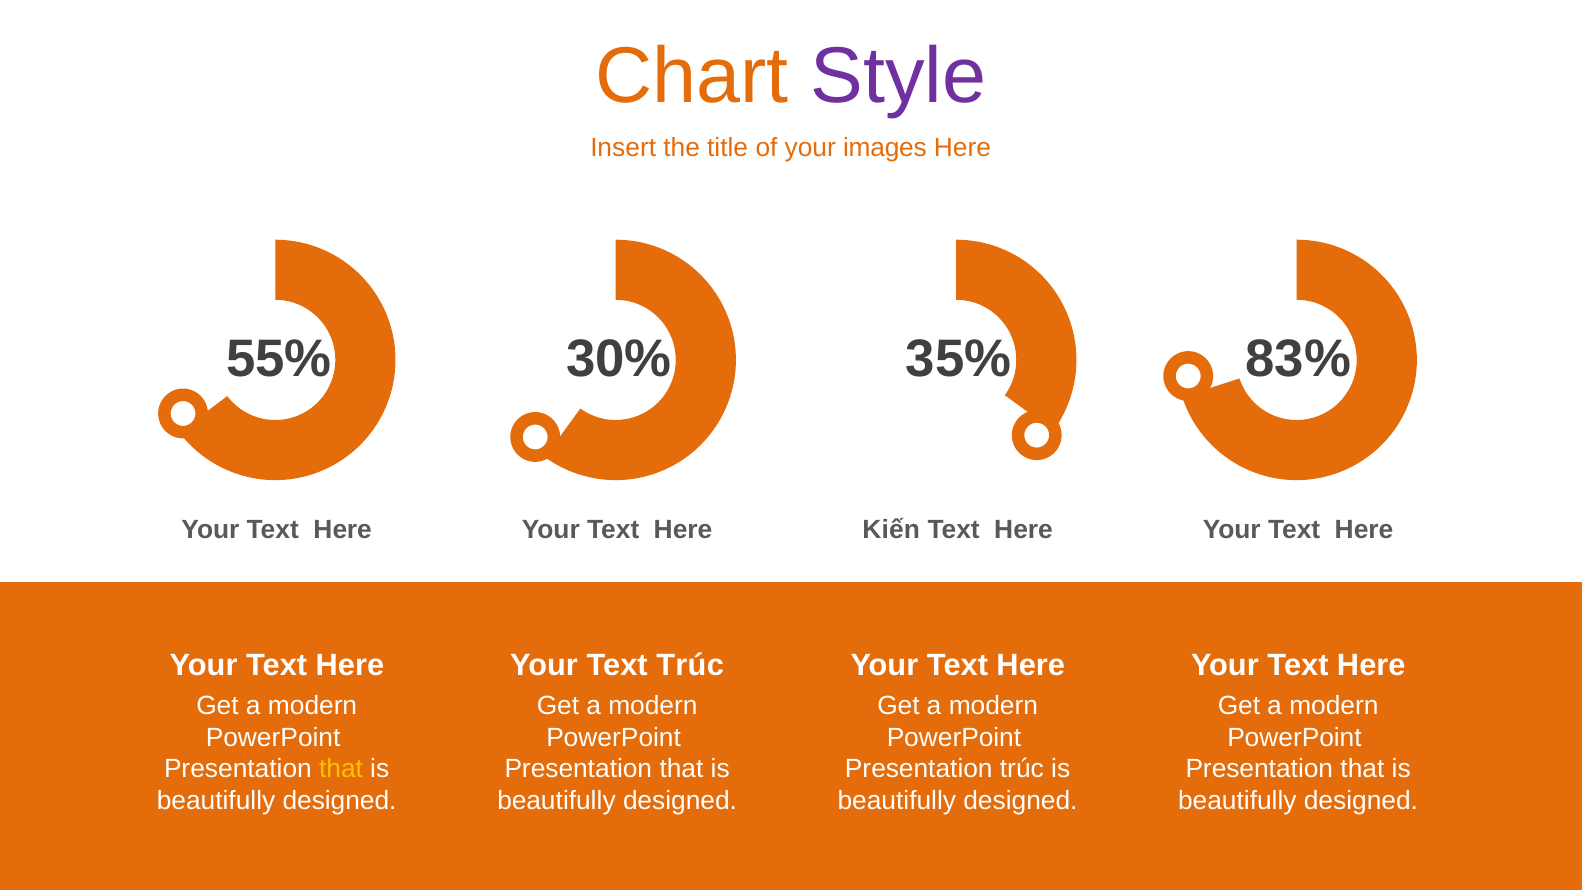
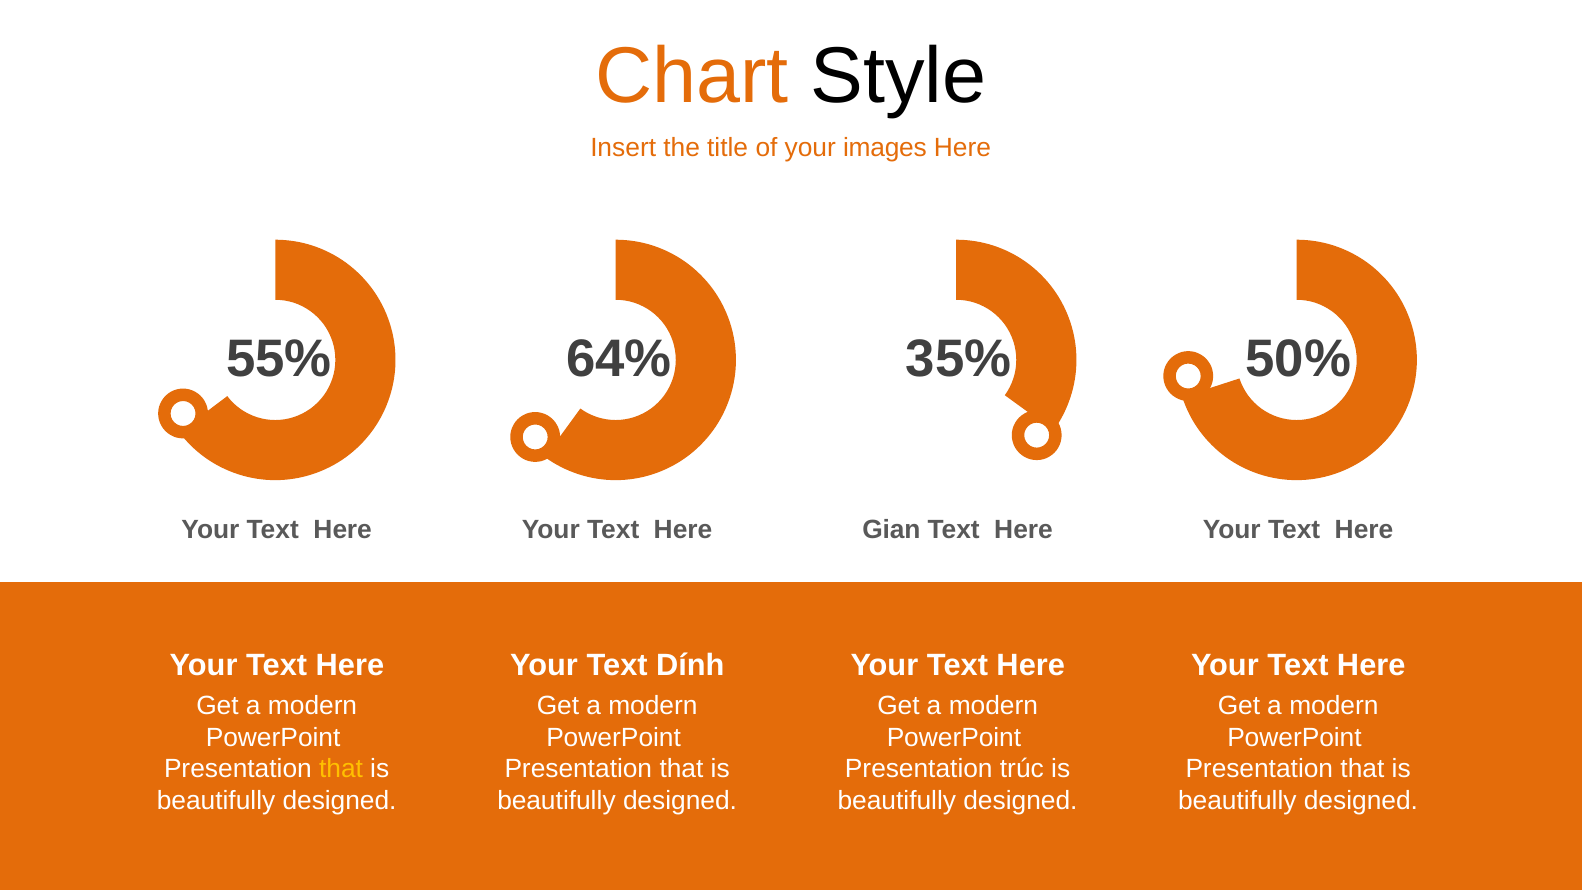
Style colour: purple -> black (898, 77)
30%: 30% -> 64% (619, 359)
83%: 83% -> 50% (1298, 359)
Kiến: Kiến -> Gian (891, 530)
Text Trúc: Trúc -> Dính (690, 665)
